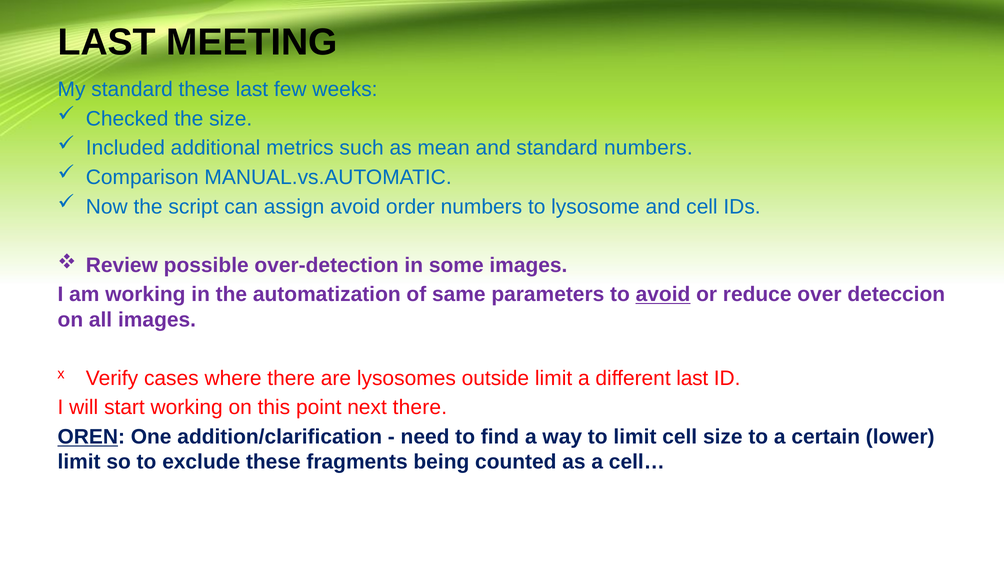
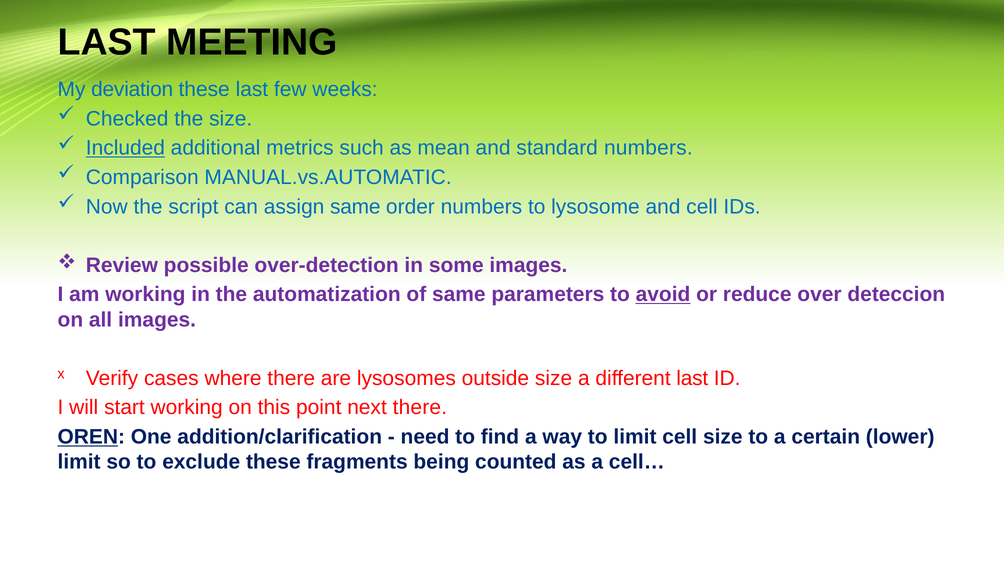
My standard: standard -> deviation (132, 89)
Included underline: none -> present (125, 148)
assign avoid: avoid -> same (355, 207)
outside limit: limit -> size (554, 378)
